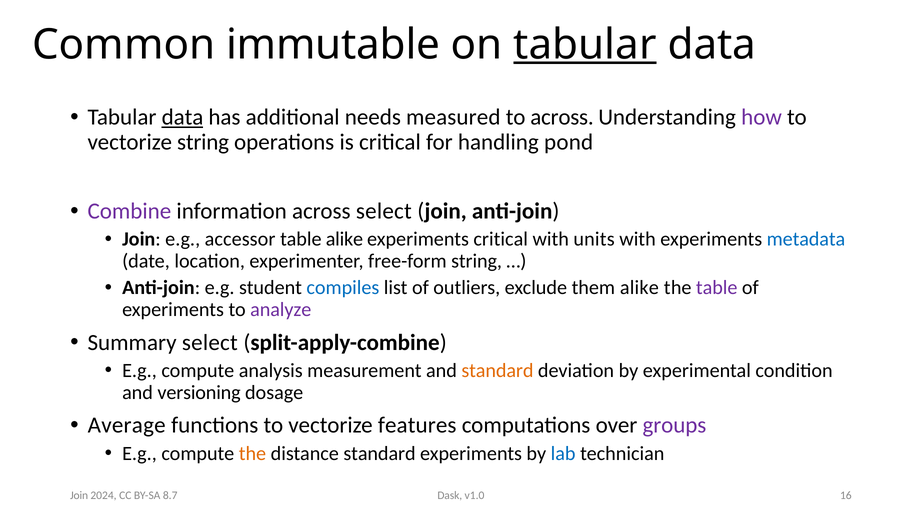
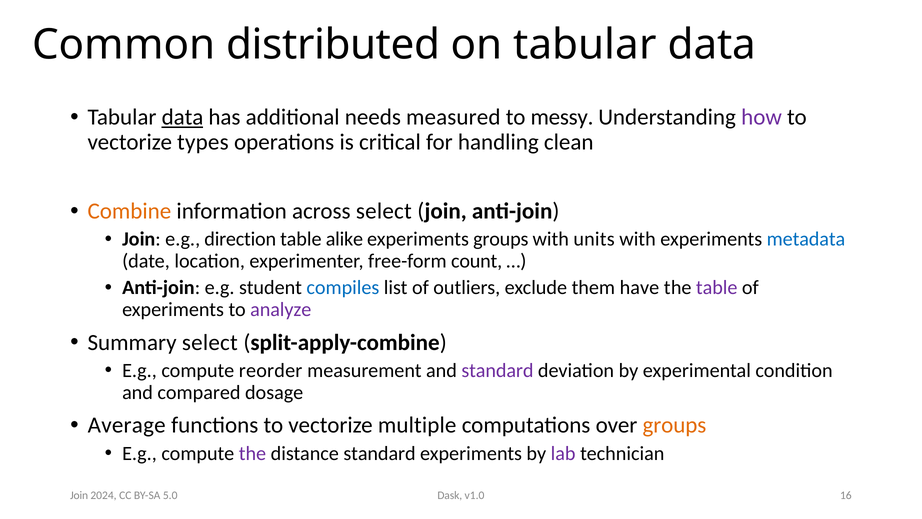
immutable: immutable -> distributed (333, 45)
tabular underline: present -> none (585, 45)
to across: across -> messy (562, 117)
vectorize string: string -> types (203, 142)
pond: pond -> clean (569, 142)
Combine colour: purple -> orange (129, 211)
accessor: accessor -> direction (240, 239)
experiments critical: critical -> groups (501, 239)
free-form string: string -> count (477, 261)
them alike: alike -> have (639, 287)
analysis: analysis -> reorder (271, 370)
standard colour: orange -> purple (497, 370)
versioning: versioning -> compared (199, 392)
features: features -> multiple (417, 425)
groups colour: purple -> orange (674, 425)
the colour: orange -> purple (252, 453)
lab colour: blue -> purple (563, 453)
8.7: 8.7 -> 5.0 (170, 495)
